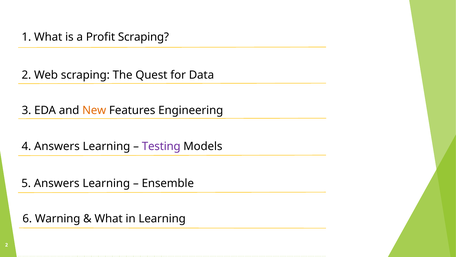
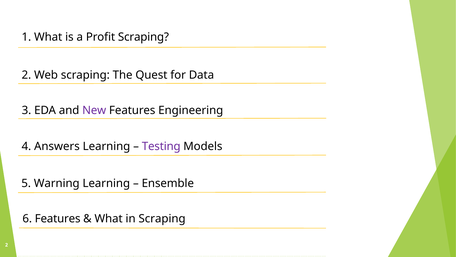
New colour: orange -> purple (94, 110)
5 Answers: Answers -> Warning (57, 183)
6 Warning: Warning -> Features (58, 218)
in Learning: Learning -> Scraping (162, 218)
